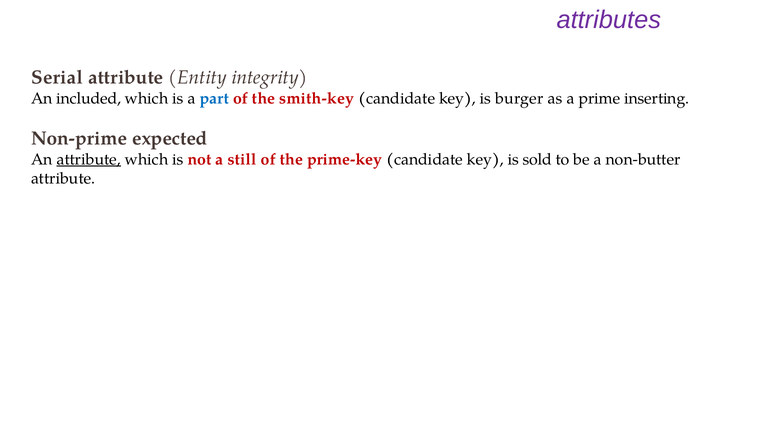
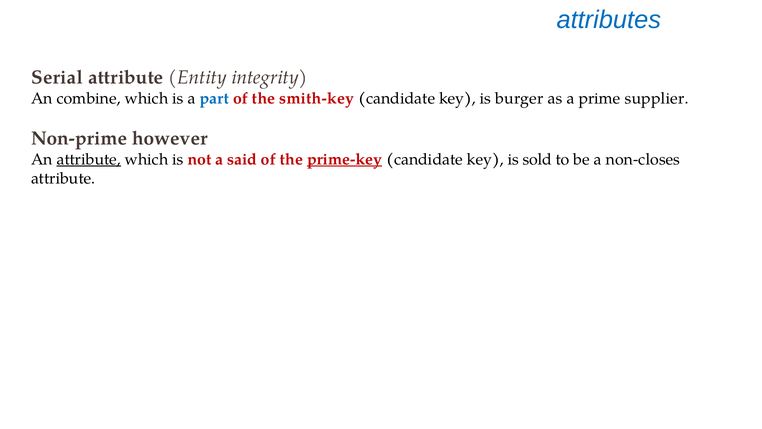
attributes colour: purple -> blue (609, 20)
included: included -> combine (89, 98)
inserting: inserting -> supplier (657, 98)
expected: expected -> however (170, 138)
still: still -> said (242, 159)
prime-key underline: none -> present (345, 159)
non-butter: non-butter -> non-closes (643, 159)
